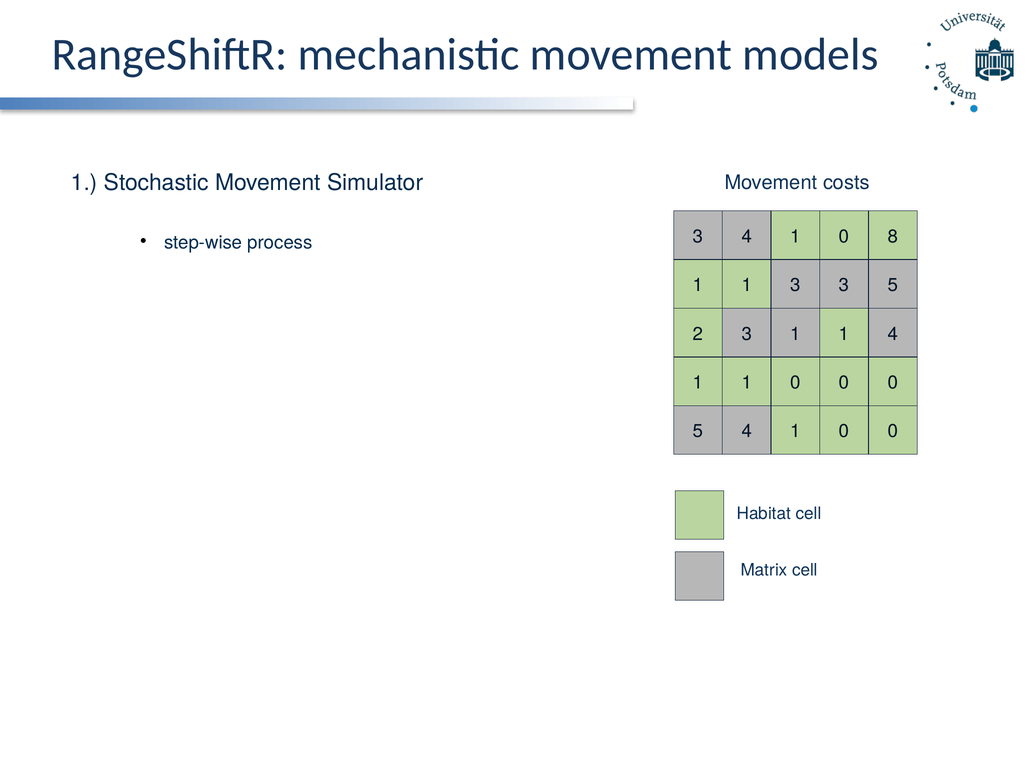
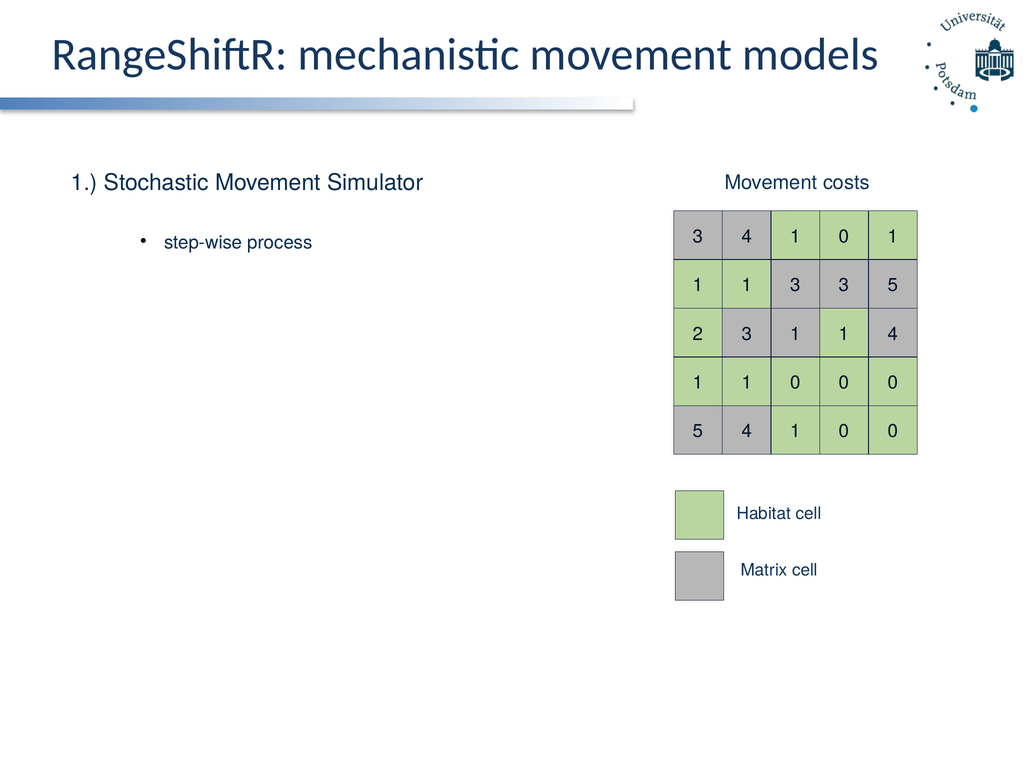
1 0 8: 8 -> 1 (893, 237)
